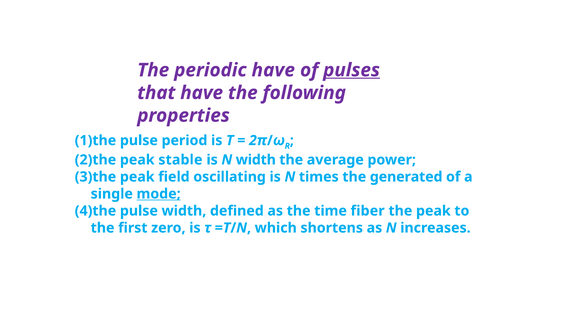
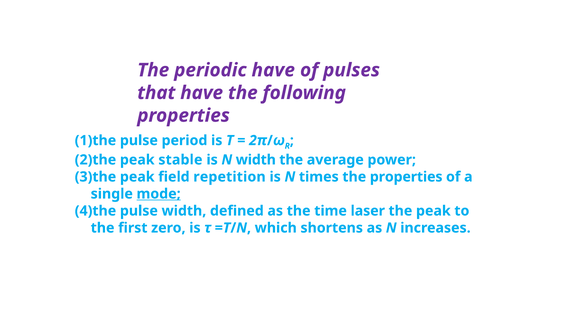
pulses underline: present -> none (352, 70)
oscillating: oscillating -> repetition (229, 177)
the generated: generated -> properties (406, 177)
fiber: fiber -> laser (368, 211)
